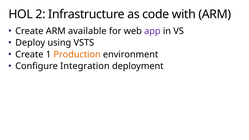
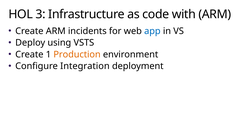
2: 2 -> 3 (41, 14)
available: available -> incidents (87, 31)
app colour: purple -> blue (152, 31)
